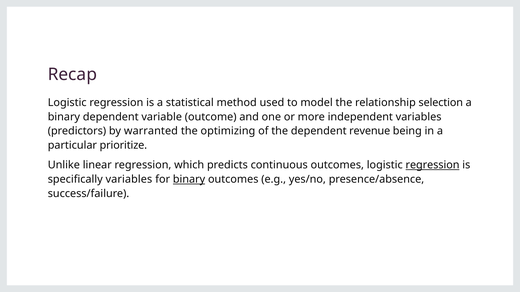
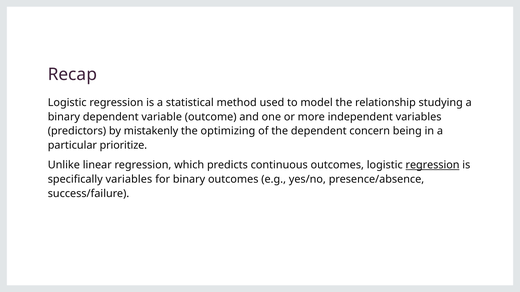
selection: selection -> studying (441, 103)
warranted: warranted -> mistakenly (151, 131)
revenue: revenue -> concern (370, 131)
binary underline: present -> none (189, 180)
